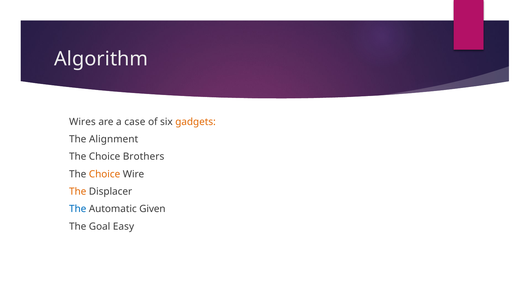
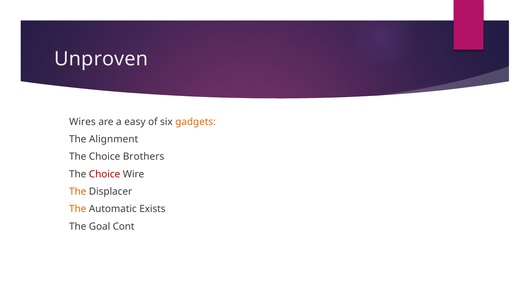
Algorithm: Algorithm -> Unproven (101, 59)
case: case -> easy (135, 122)
Choice colour: orange -> red (105, 174)
The colour: blue -> orange (78, 209)
Given: Given -> Exists (152, 209)
Easy: Easy -> Cont (124, 227)
